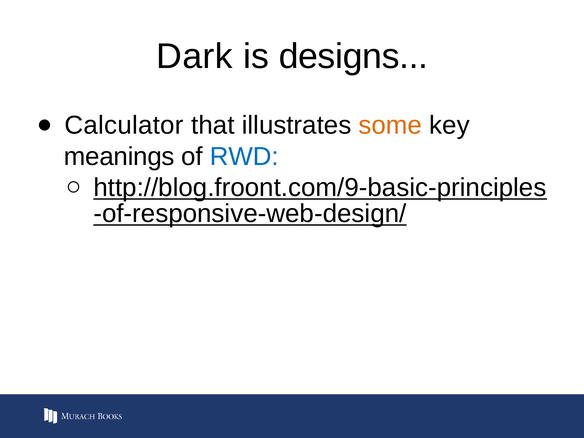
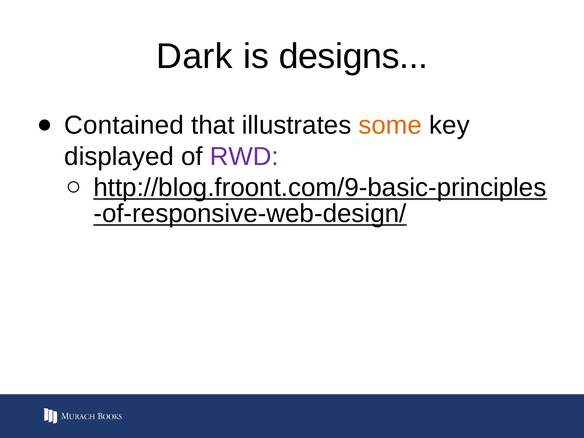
Calculator: Calculator -> Contained (124, 125)
meanings: meanings -> displayed (119, 157)
RWD colour: blue -> purple (244, 157)
